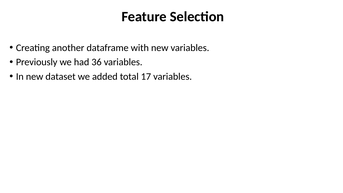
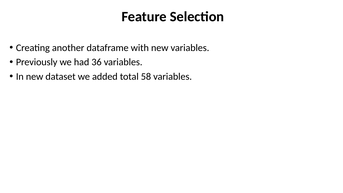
17: 17 -> 58 (146, 77)
